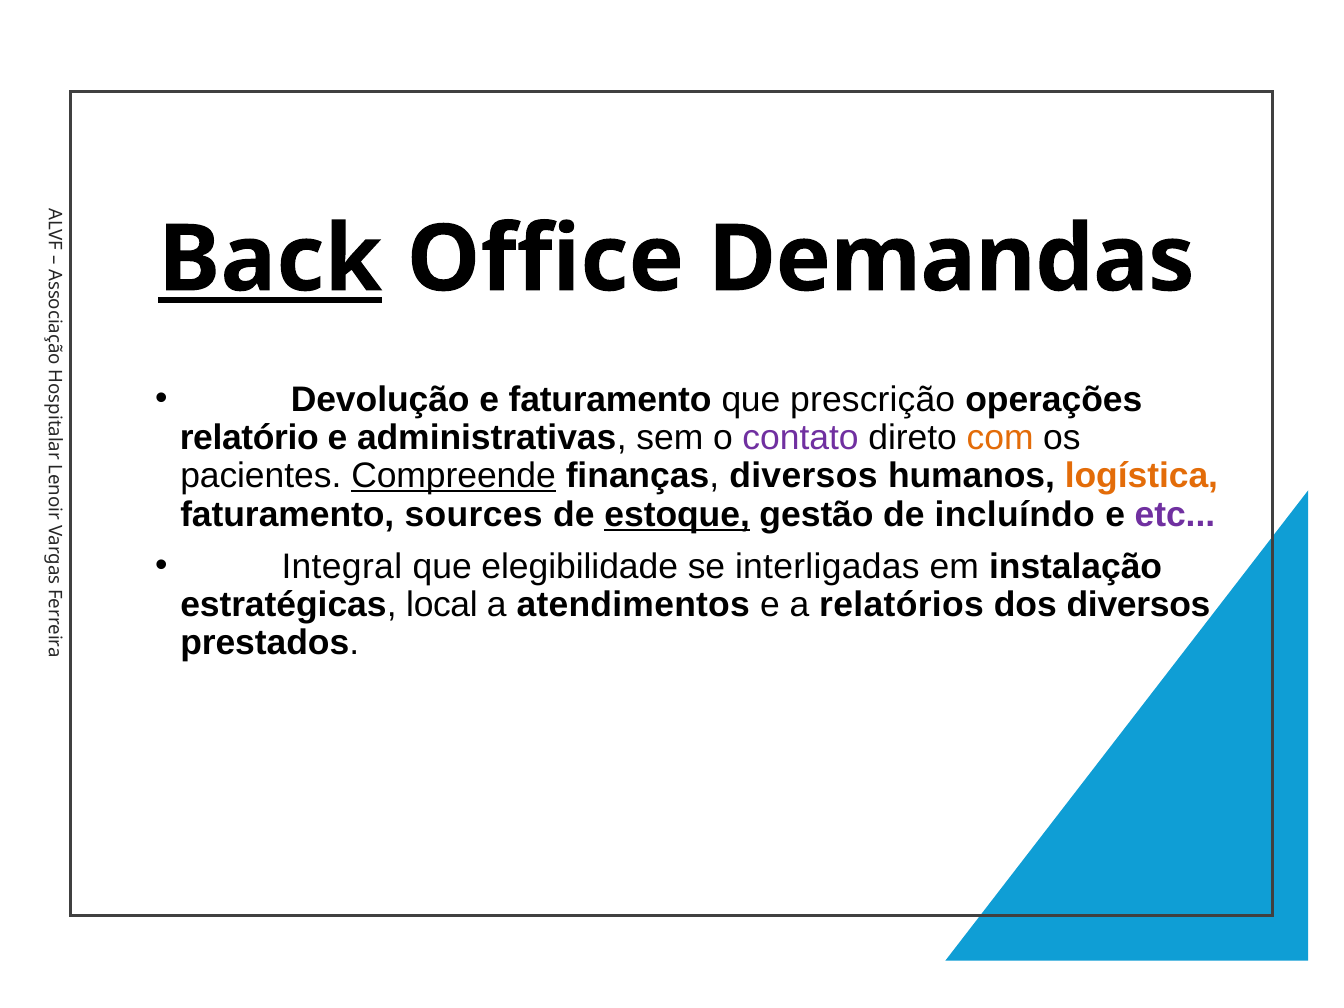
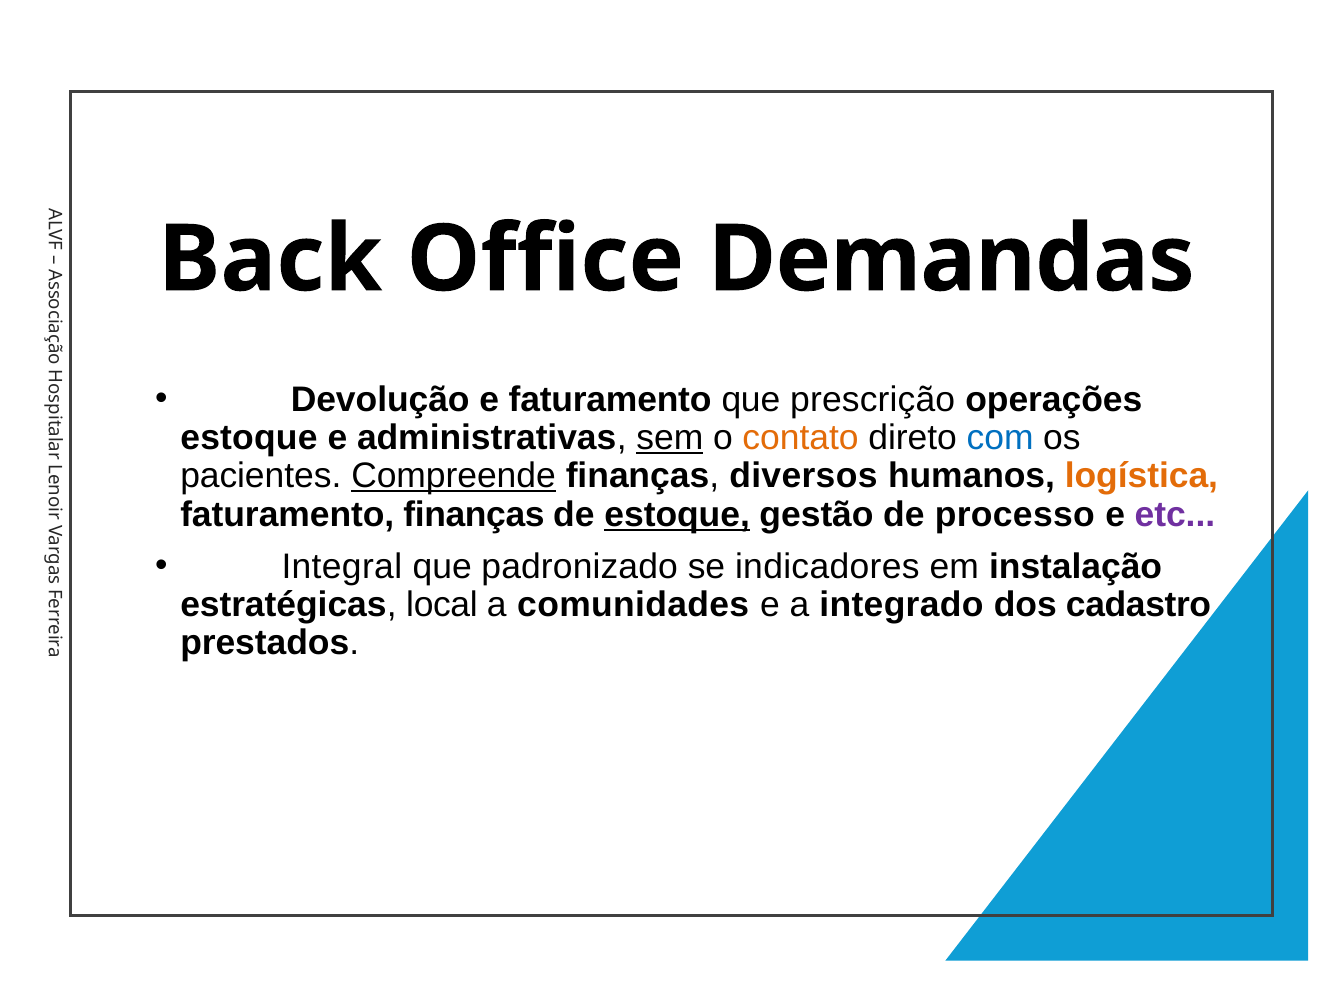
Back underline: present -> none (270, 260)
relatório: relatório -> estoque (249, 438)
sem underline: none -> present (670, 438)
contato colour: purple -> orange (801, 438)
com colour: orange -> blue (1000, 438)
faturamento sources: sources -> finanças (474, 514)
incluíndo: incluíndo -> processo (1015, 514)
elegibilidade: elegibilidade -> padronizado (580, 567)
interligadas: interligadas -> indicadores (827, 567)
atendimentos: atendimentos -> comunidades (633, 605)
relatórios: relatórios -> integrado (901, 605)
dos diversos: diversos -> cadastro (1139, 605)
